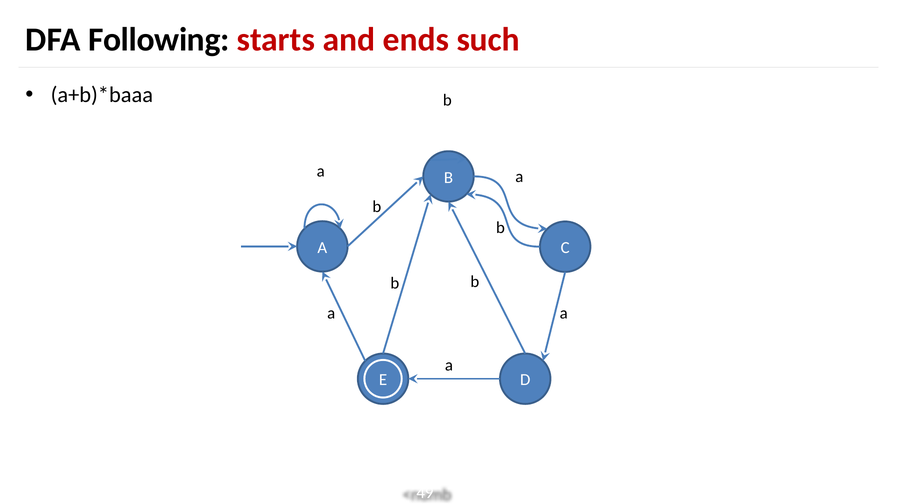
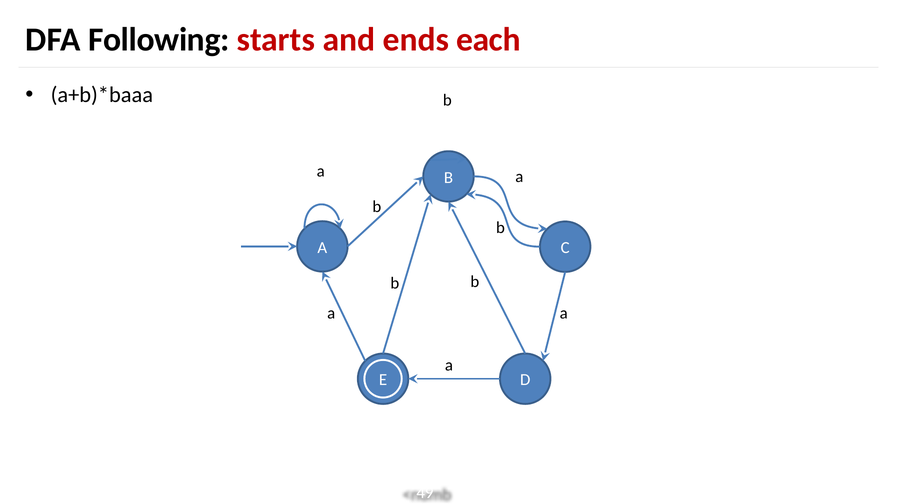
such: such -> each (488, 40)
